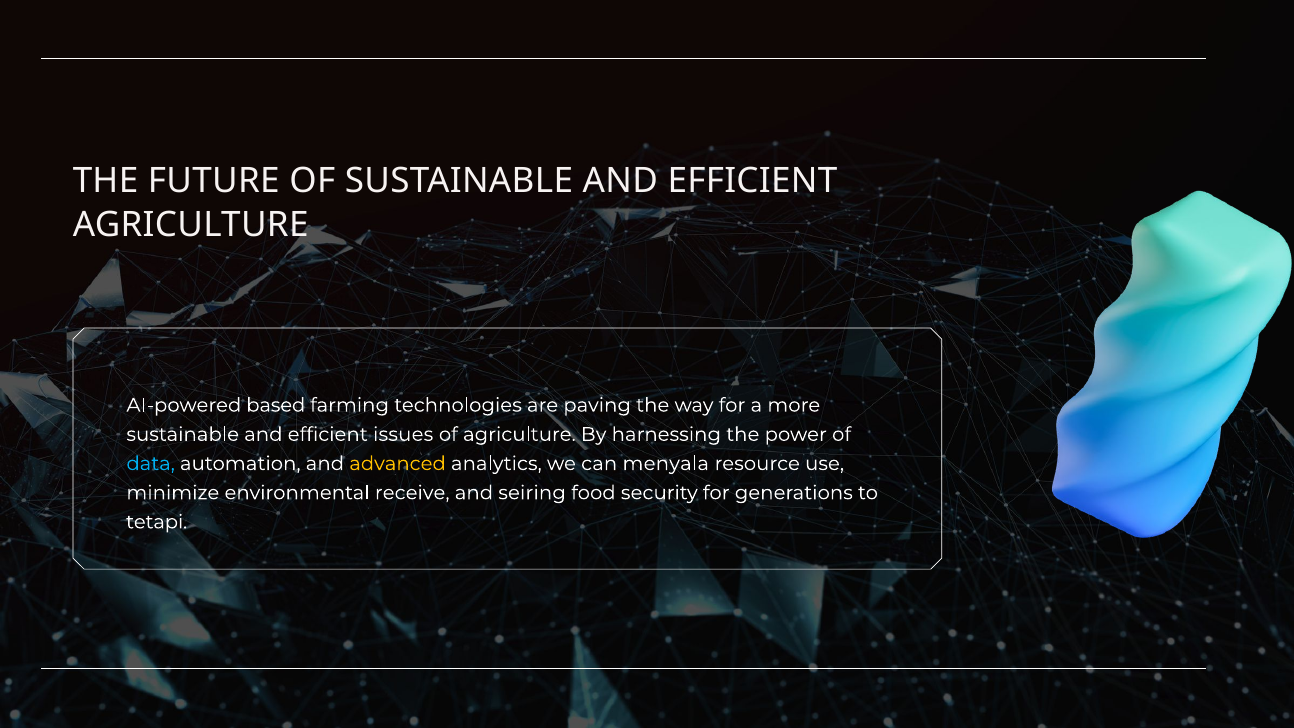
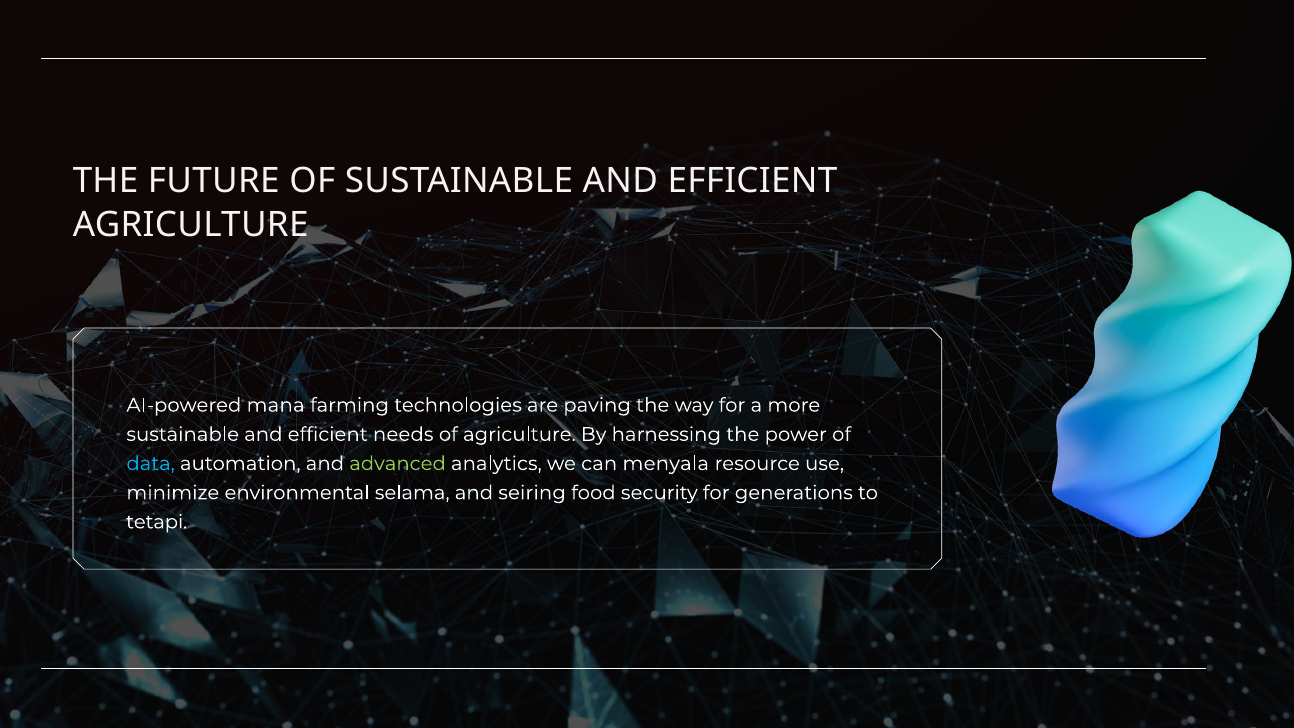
based: based -> mana (276, 405)
issues: issues -> needs (403, 434)
advanced colour: yellow -> light green (398, 463)
receive: receive -> selama (412, 493)
